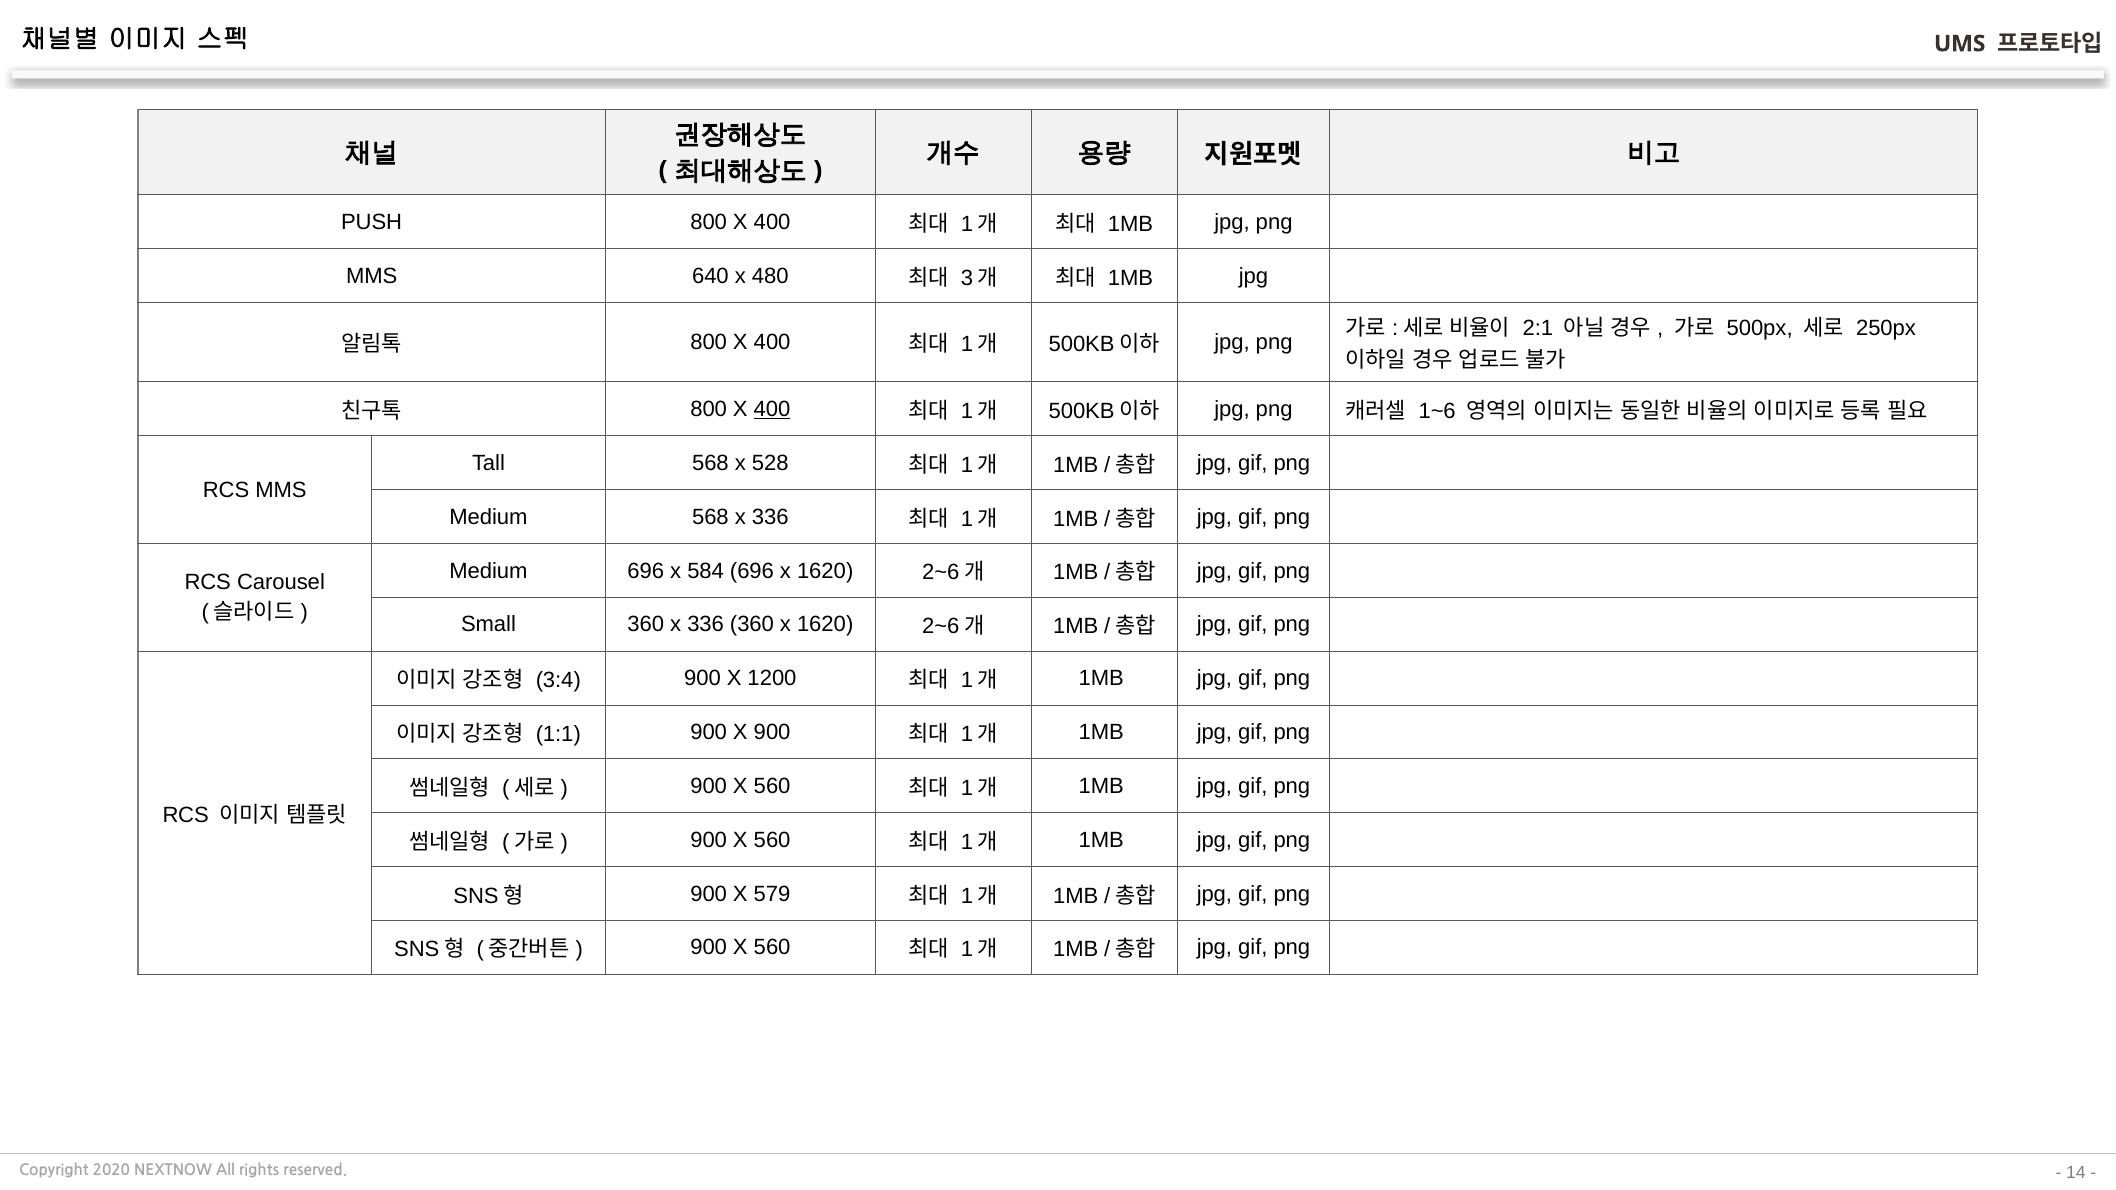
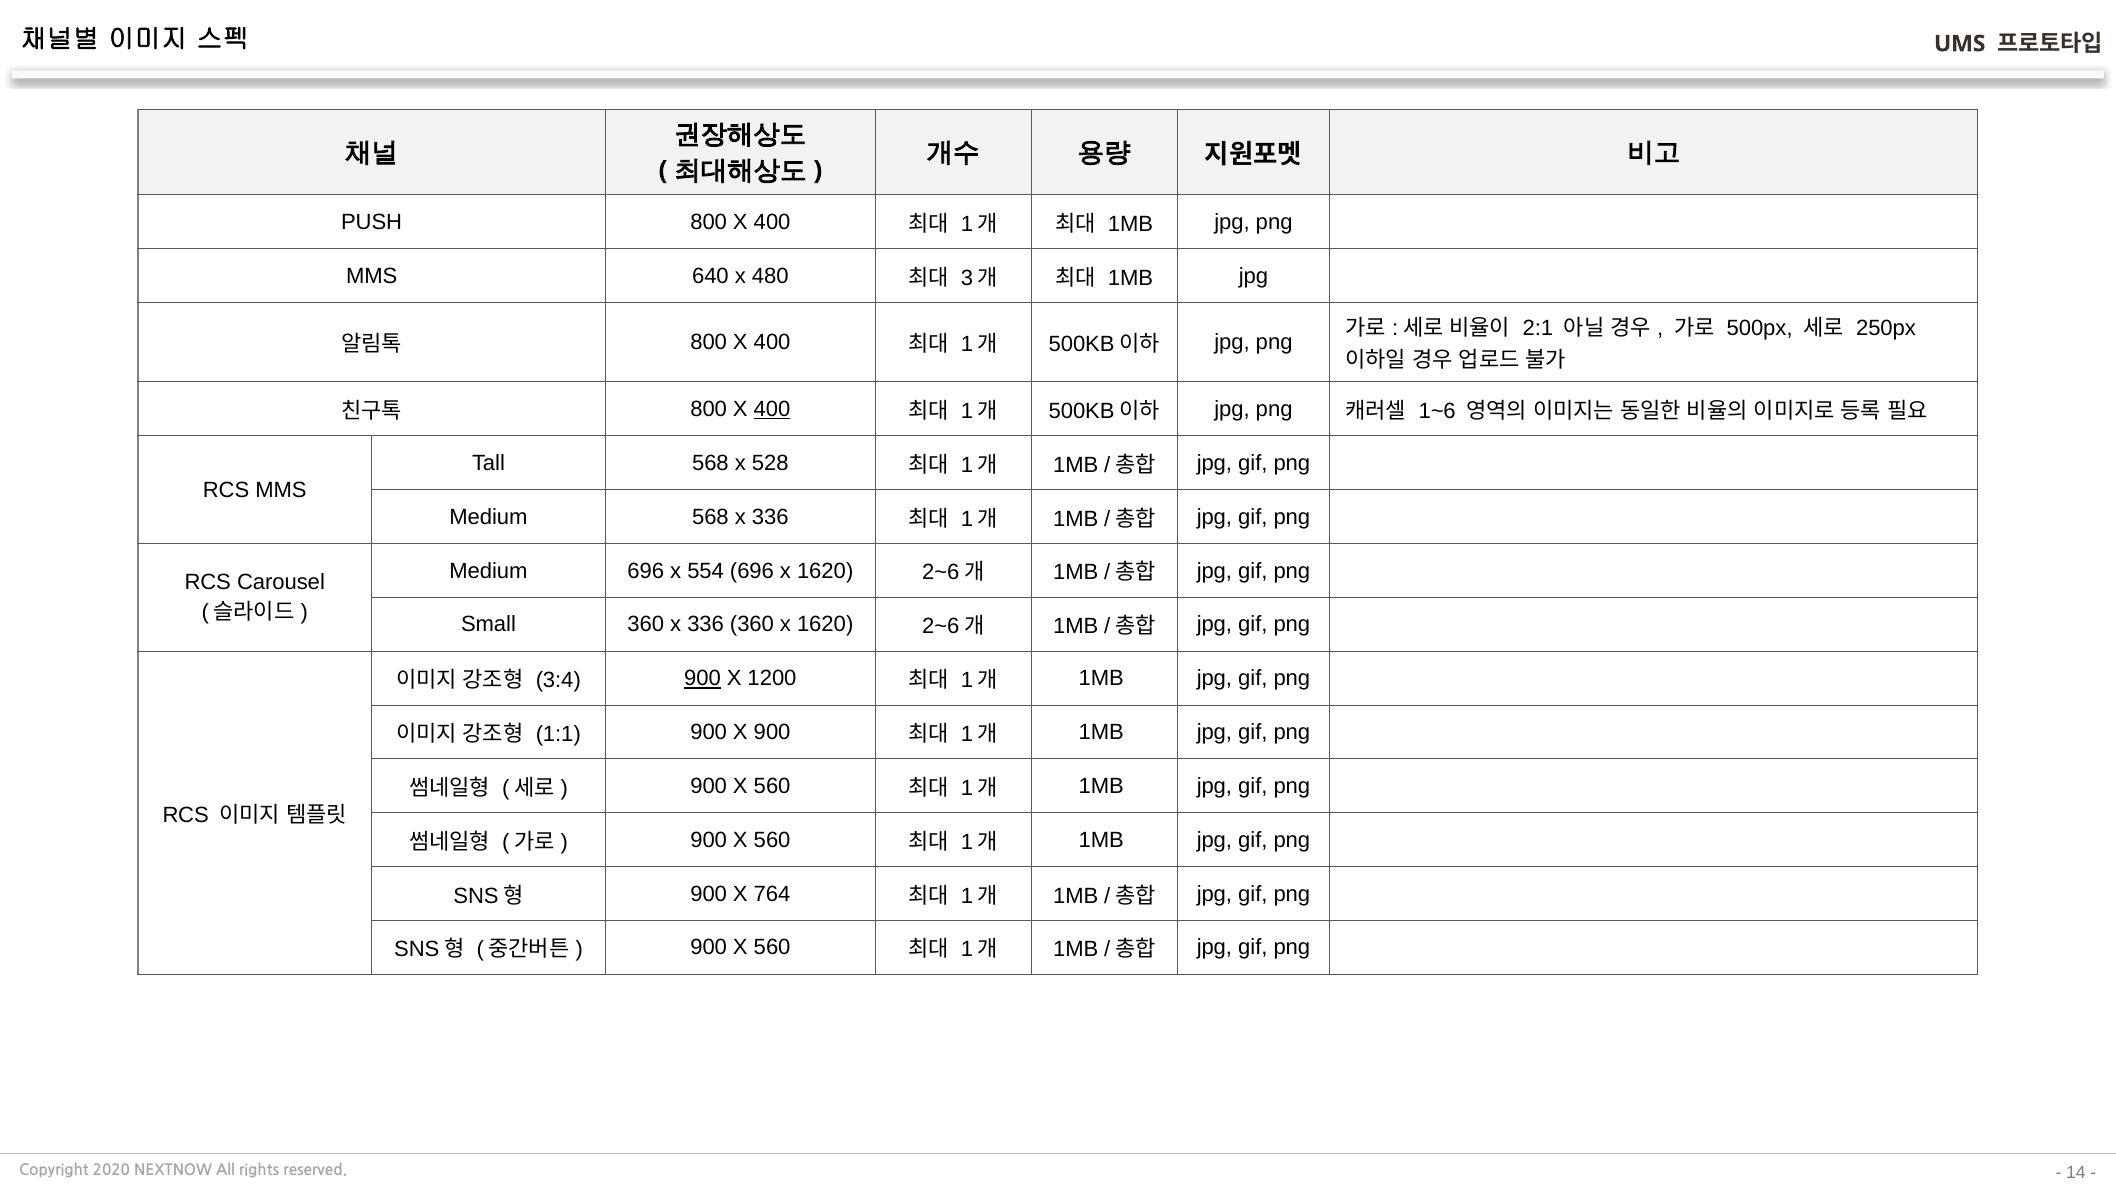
584: 584 -> 554 (706, 571)
900 underline: none -> present (703, 679)
579: 579 -> 764 (772, 894)
